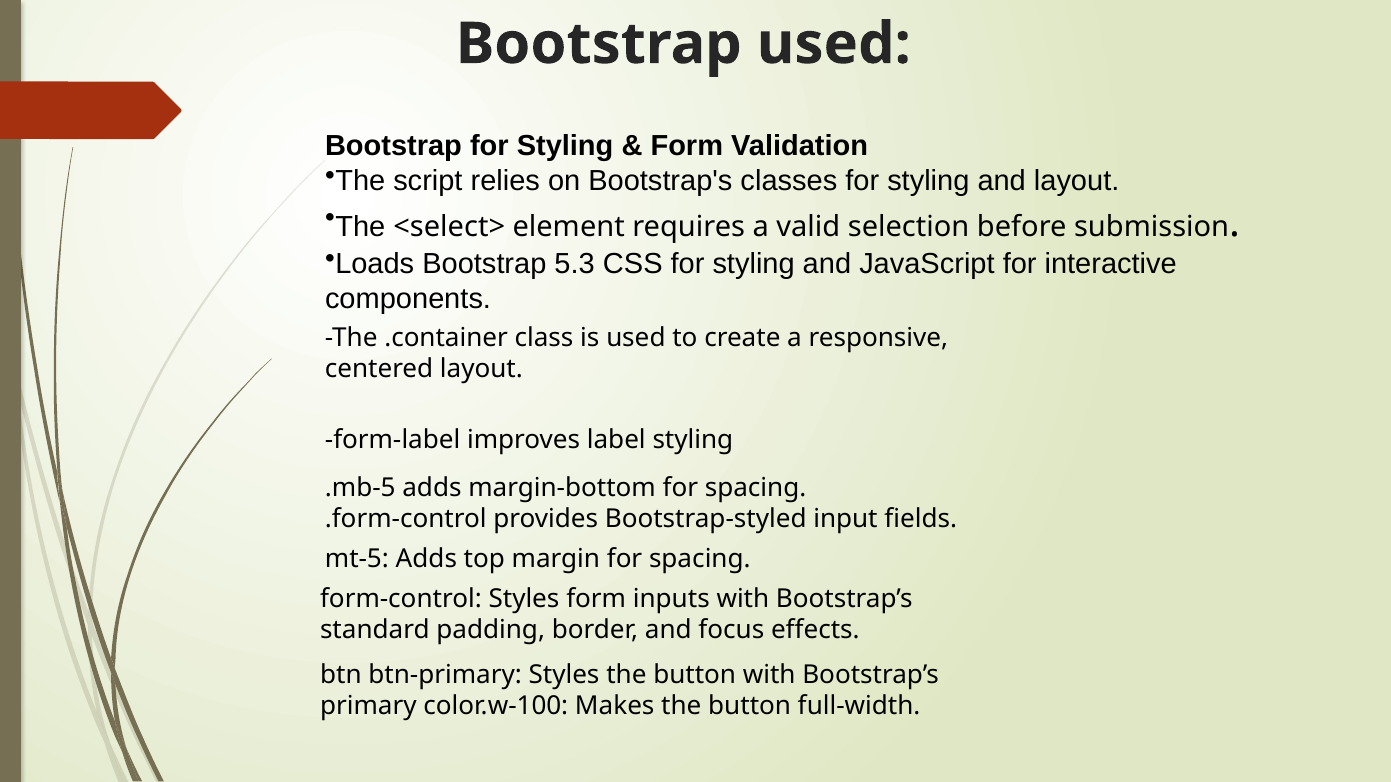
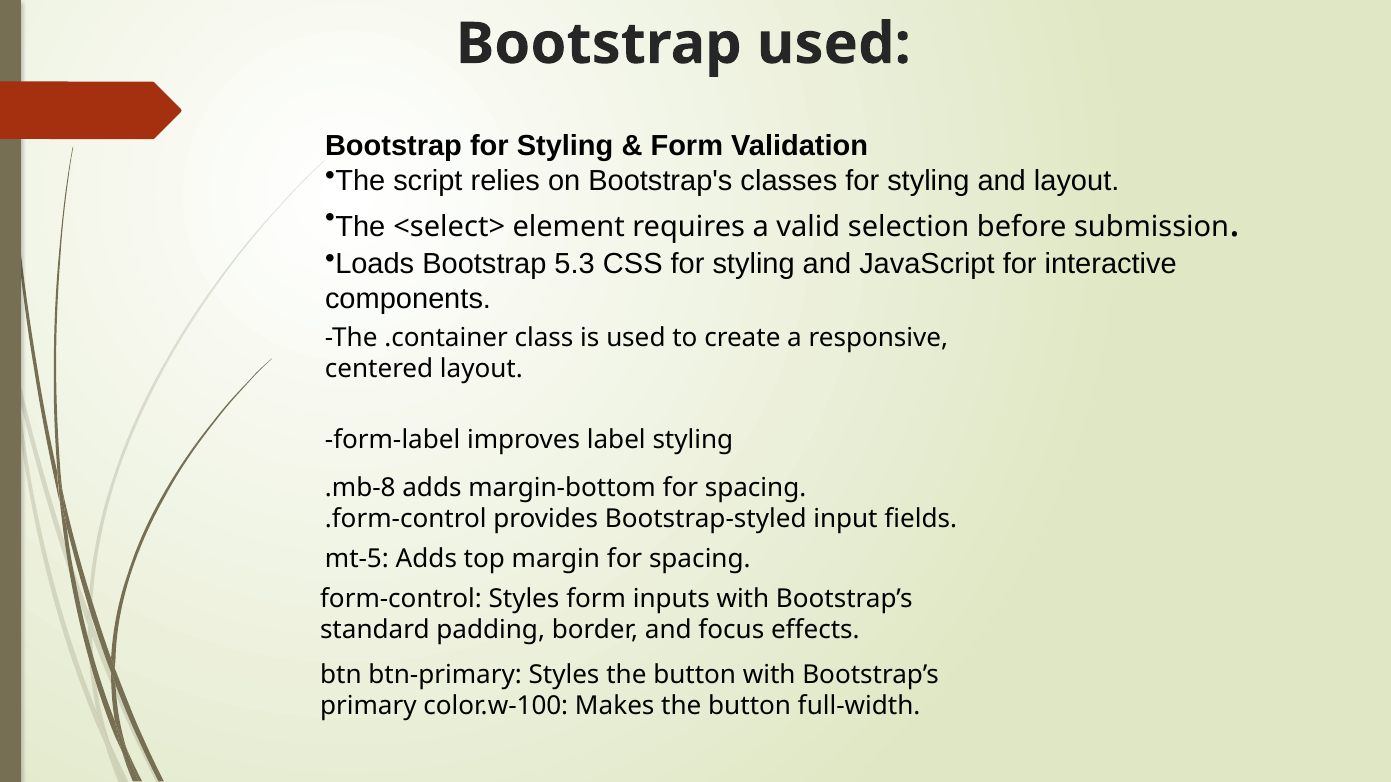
.mb-5: .mb-5 -> .mb-8 (360, 488)
